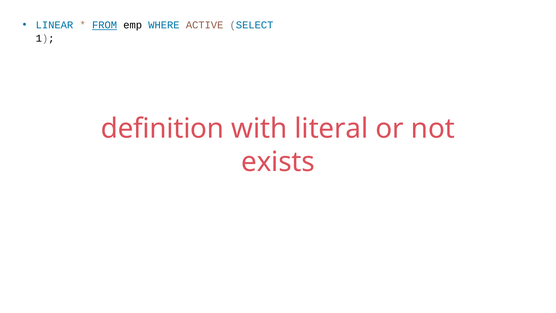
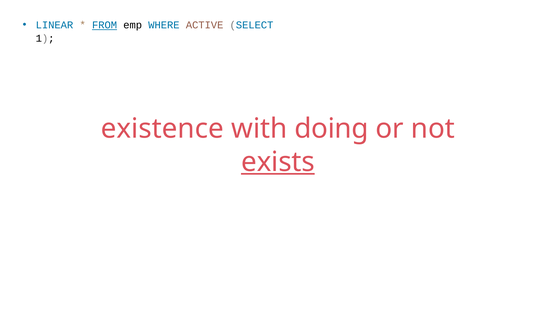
definition: definition -> existence (162, 128)
literal: literal -> doing (332, 128)
exists underline: none -> present (278, 162)
